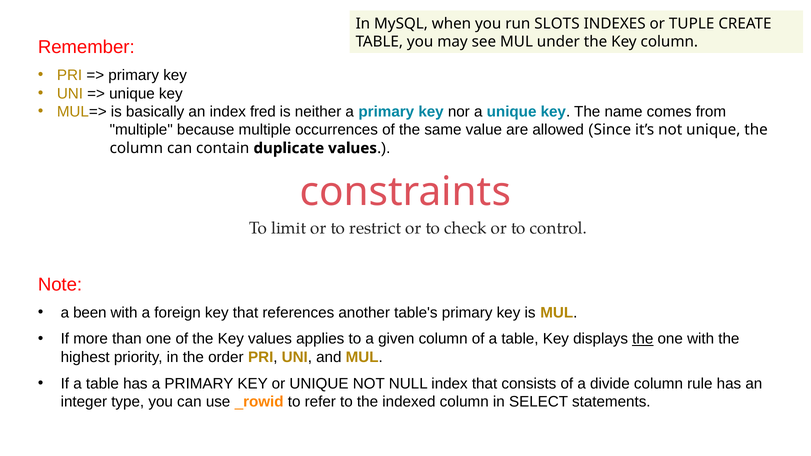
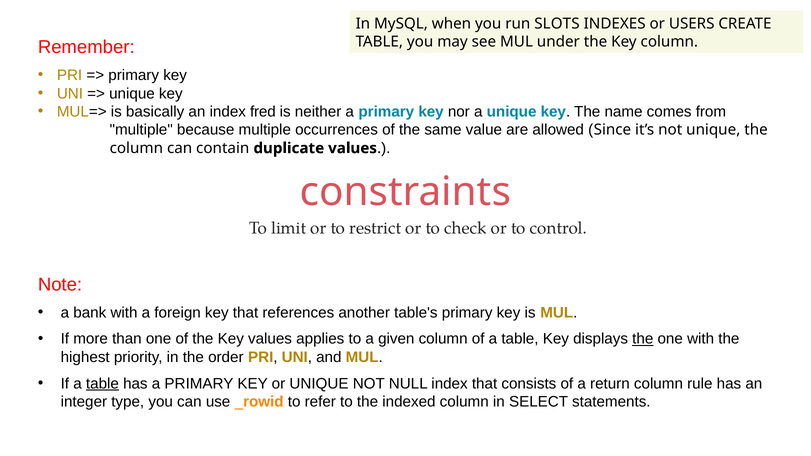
TUPLE: TUPLE -> USERS (692, 24)
been: been -> bank (90, 313)
table underline: none -> present (102, 384)
divide: divide -> return (610, 384)
